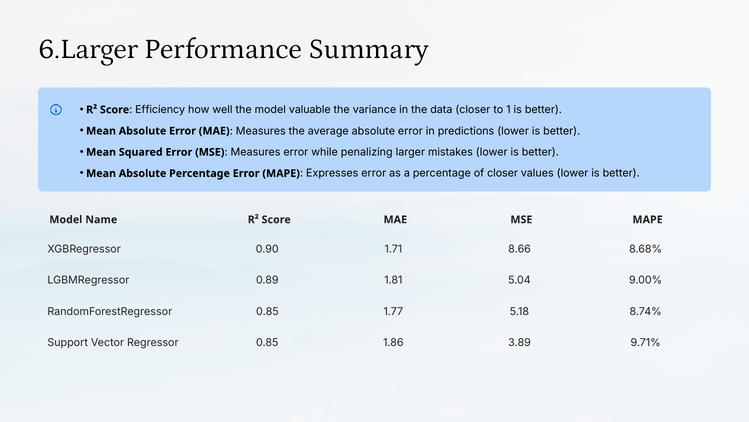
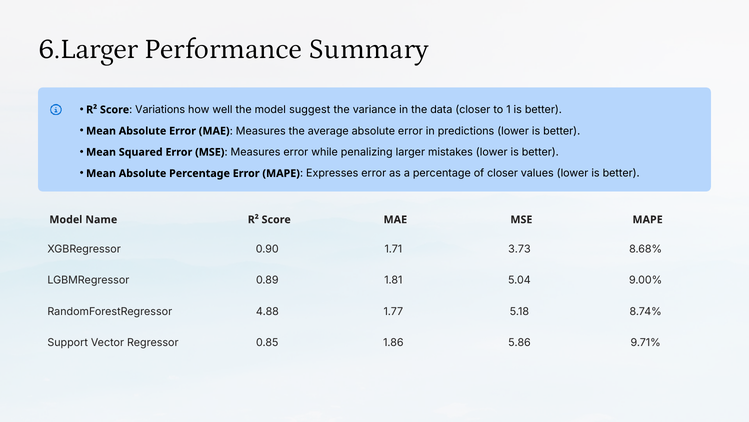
Efficiency: Efficiency -> Variations (160, 110)
valuable: valuable -> suggest (310, 110)
8.66: 8.66 -> 3.73 (519, 249)
RandomForestRegressor 0.85: 0.85 -> 4.88 (267, 311)
3.89: 3.89 -> 5.86 (519, 342)
